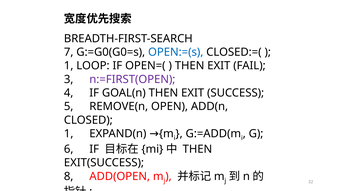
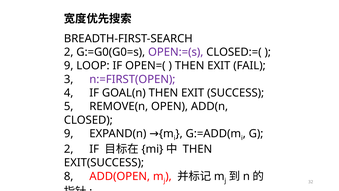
7: 7 -> 2 (69, 52)
OPEN:=(s colour: blue -> purple (176, 52)
1: 1 -> 9 (69, 66)
1: 1 -> 9 (69, 133)
6: 6 -> 2 (69, 149)
